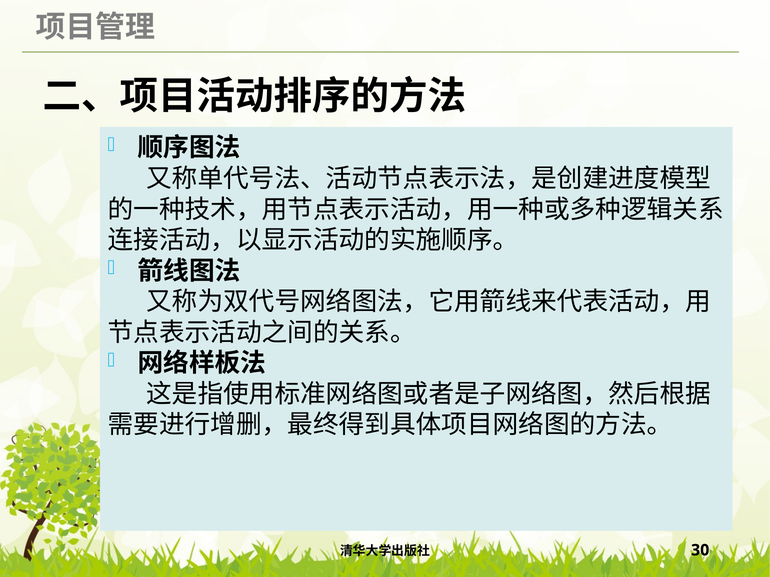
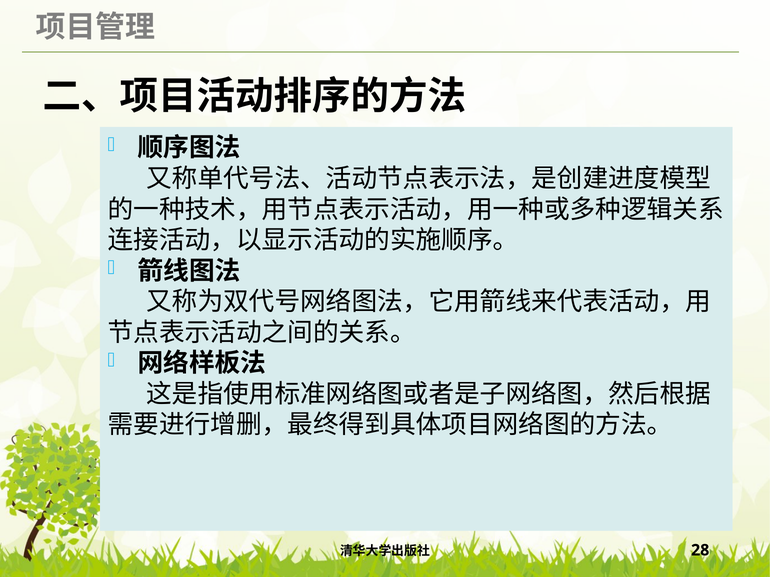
30: 30 -> 28 (700, 551)
